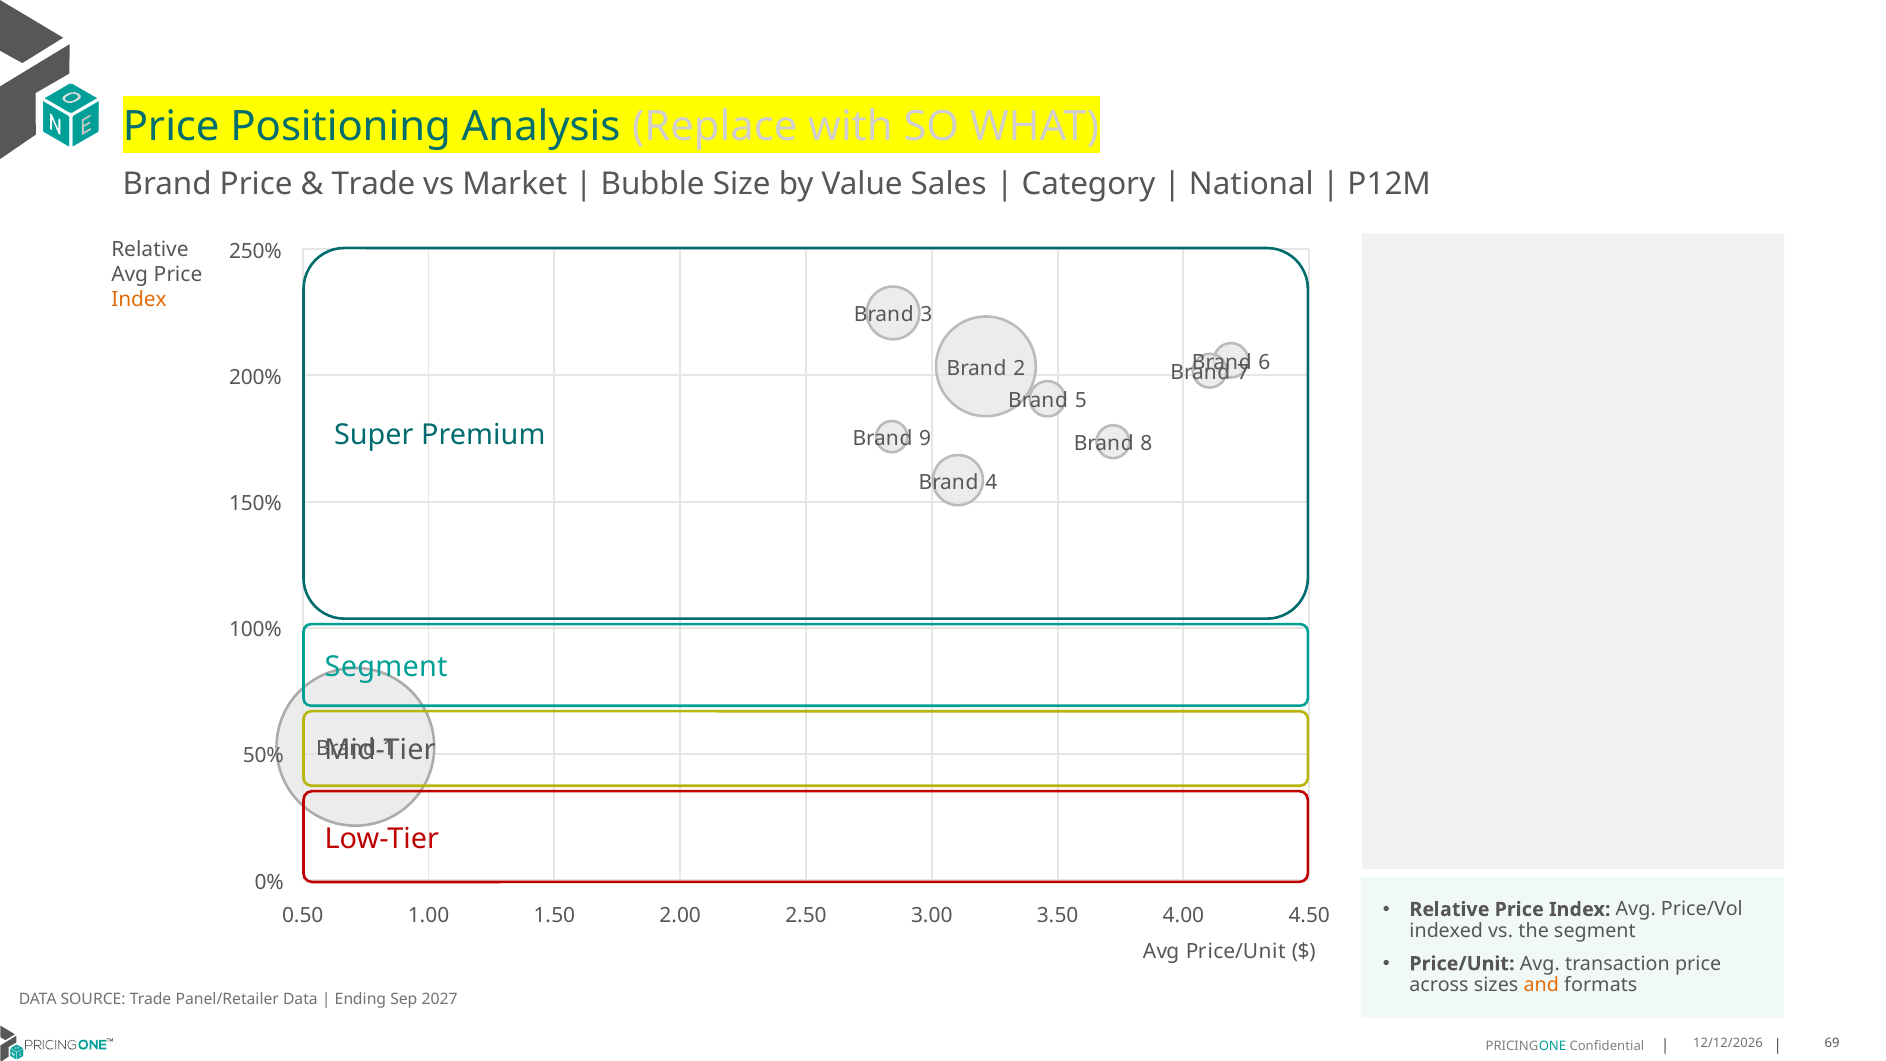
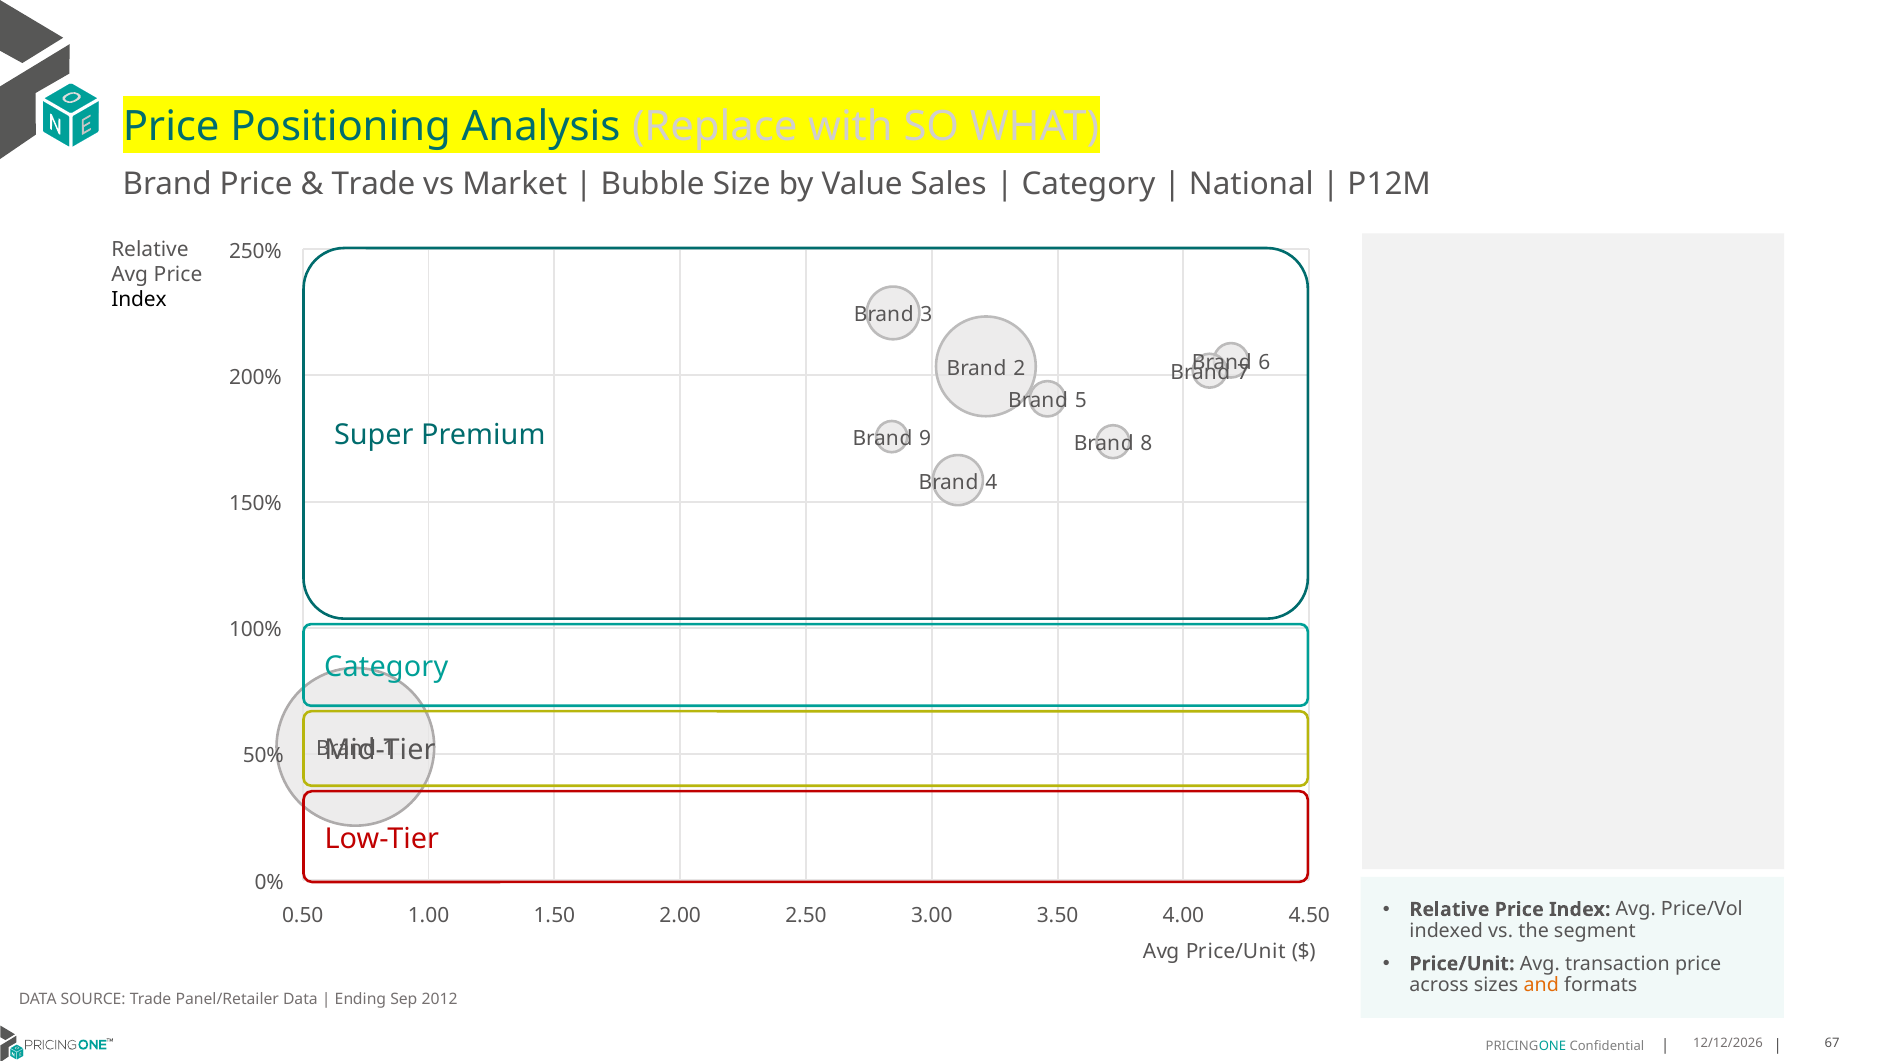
Index colour: orange -> black (139, 300)
Segment: Segment -> Category (386, 667)
2027: 2027 -> 2012 (440, 999)
69: 69 -> 67 (1832, 1043)
